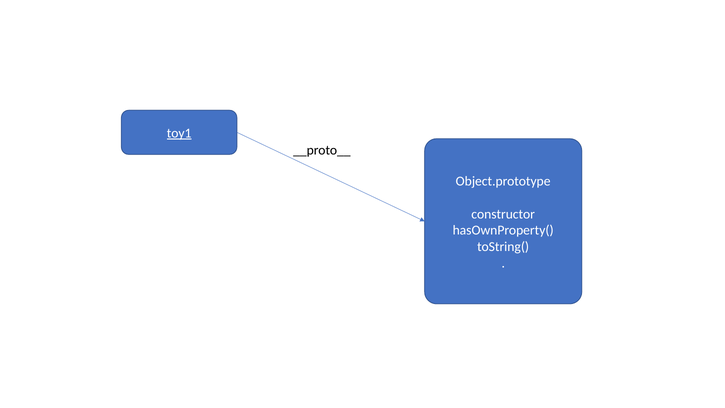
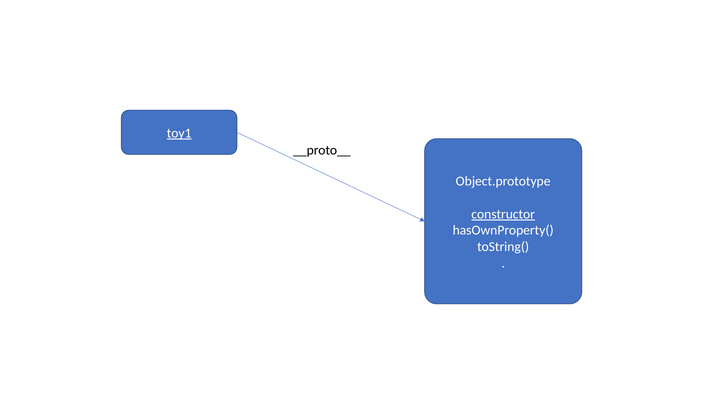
constructor underline: none -> present (503, 214)
